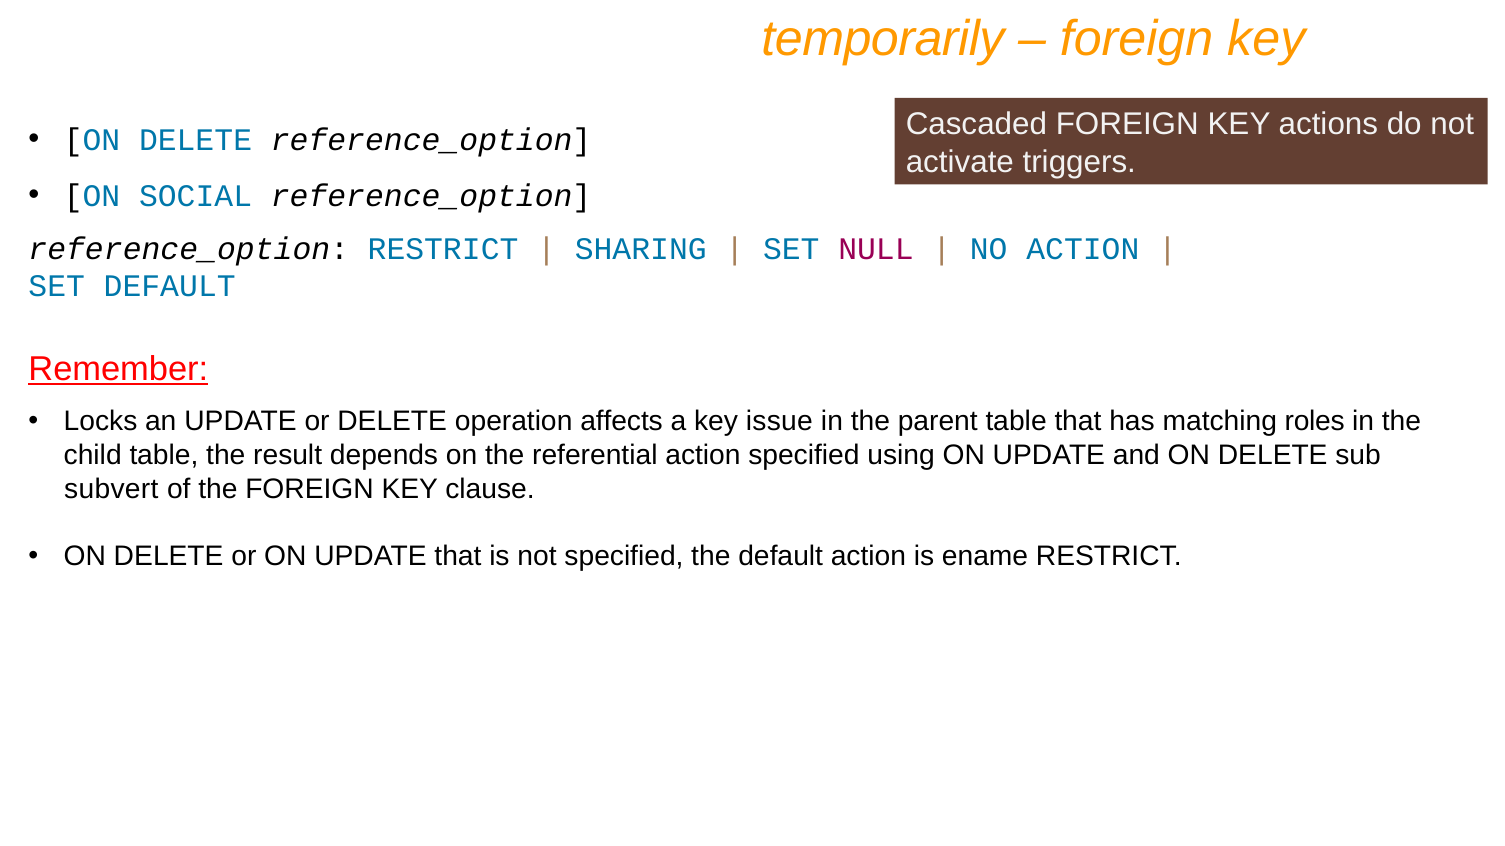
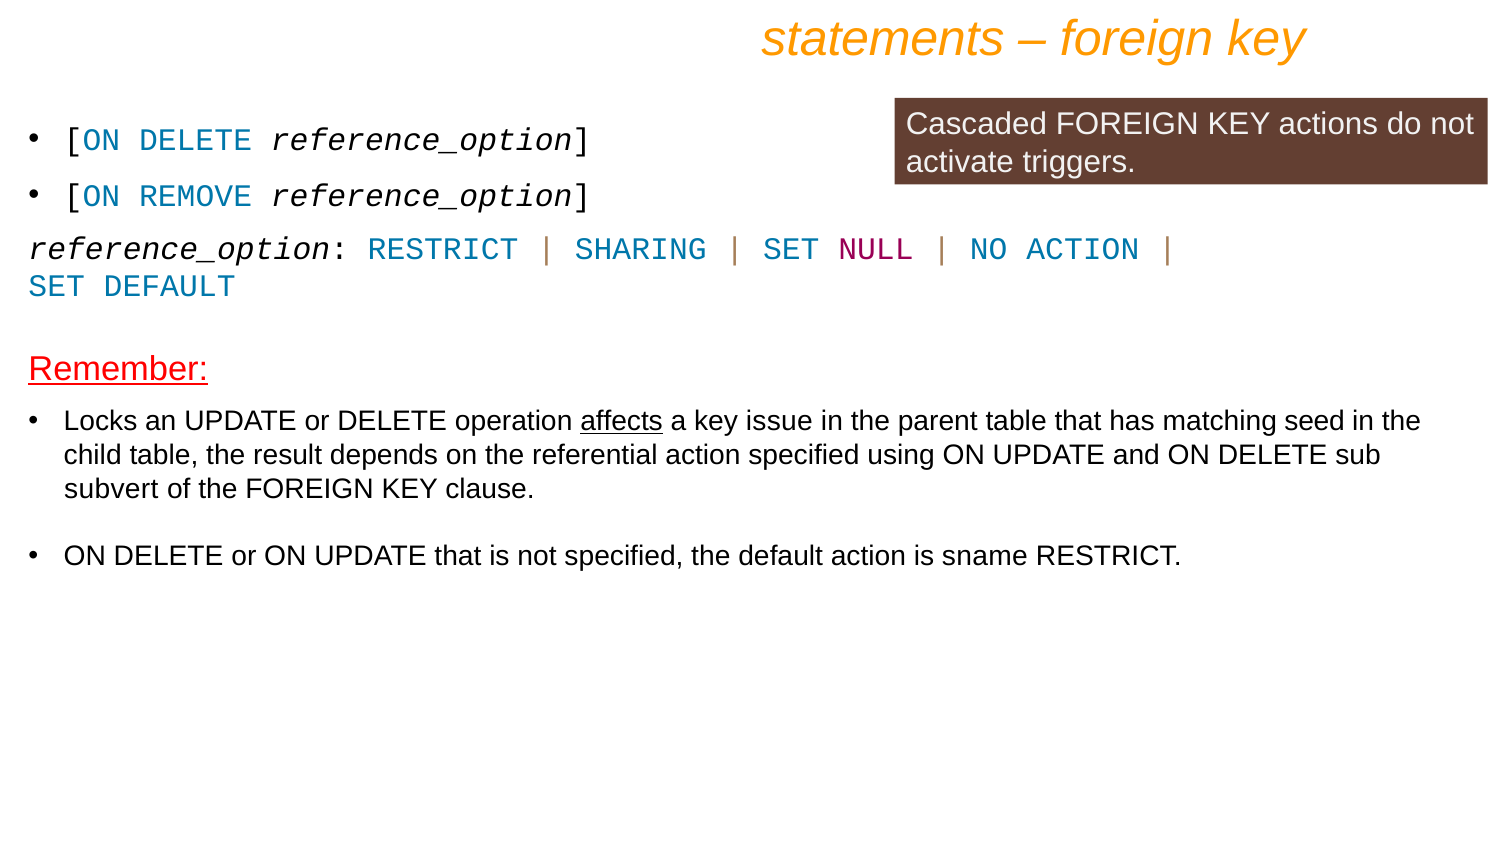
temporarily: temporarily -> statements (883, 39)
SOCIAL: SOCIAL -> REMOVE (196, 196)
affects underline: none -> present (622, 422)
roles: roles -> seed (1315, 422)
ename: ename -> sname (985, 557)
